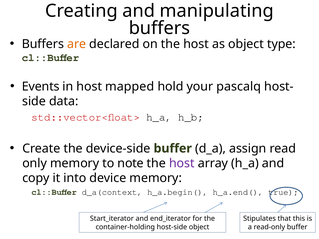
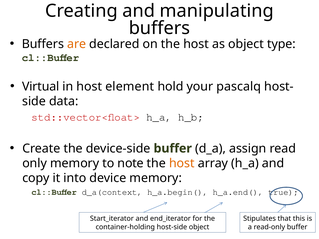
Events: Events -> Virtual (41, 87)
mapped: mapped -> element (130, 87)
host colour: purple -> orange (182, 163)
